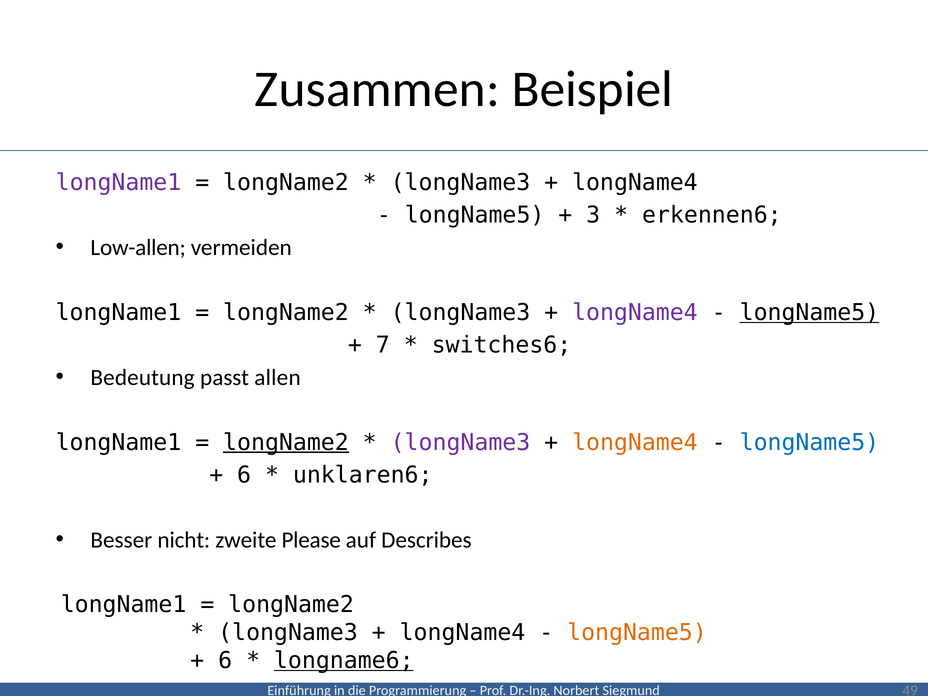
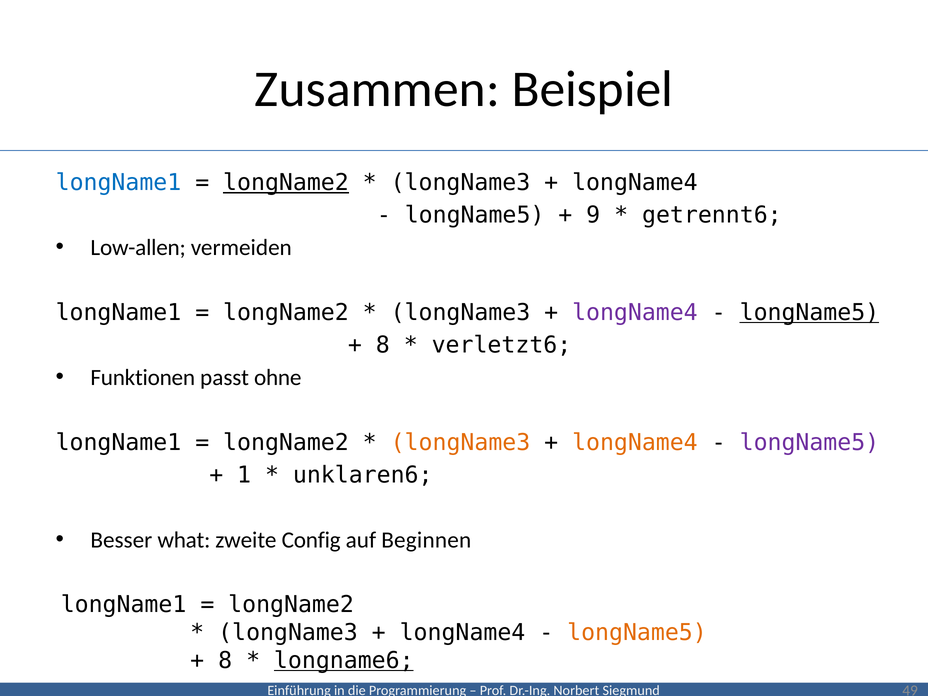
longName1 colour: purple -> blue (118, 183)
longName2 underline: none -> present (286, 183)
3: 3 -> 9 (593, 215)
erkennen6: erkennen6 -> getrennt6 (712, 215)
7: 7 -> 8 (383, 345)
switches6: switches6 -> verletzt6 (501, 345)
Bedeutung: Bedeutung -> Funktionen (143, 377)
allen: allen -> ohne (278, 377)
longName2 underline: present -> none (286, 442)
longName3 colour: purple -> orange (460, 442)
longName5 colour: blue -> purple (809, 442)
6: 6 -> 1 (244, 475)
nicht: nicht -> what (184, 540)
Please: Please -> Config (311, 540)
Describes: Describes -> Beginnen (426, 540)
6: 6 -> 8 (225, 661)
